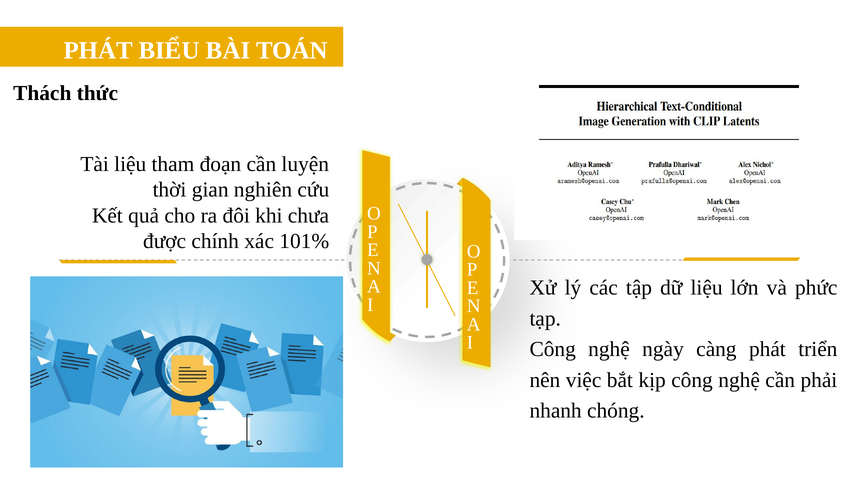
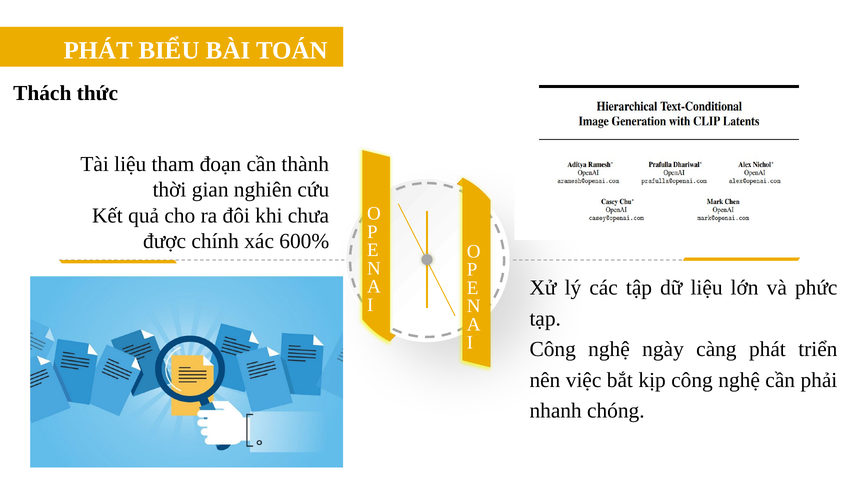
luyện: luyện -> thành (305, 164)
101%: 101% -> 600% (304, 241)
